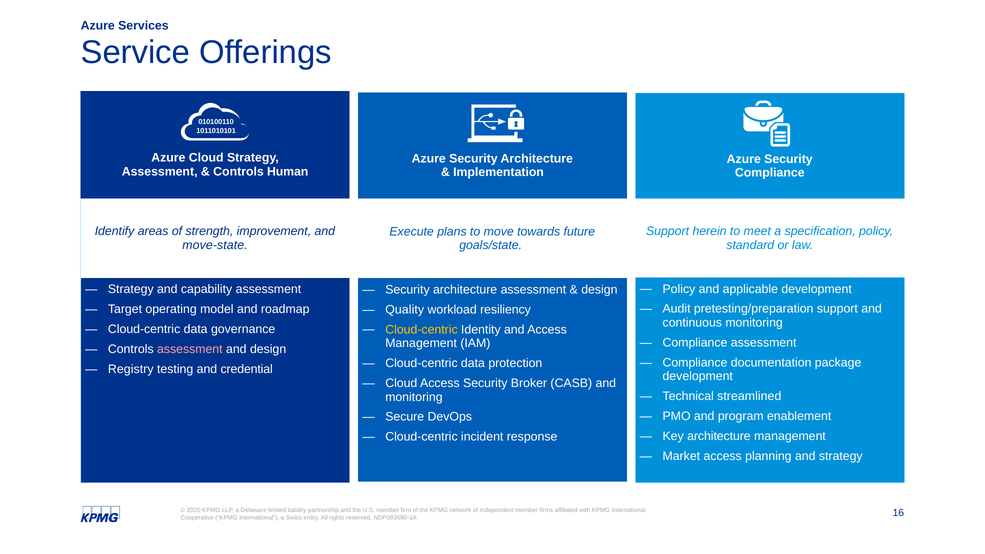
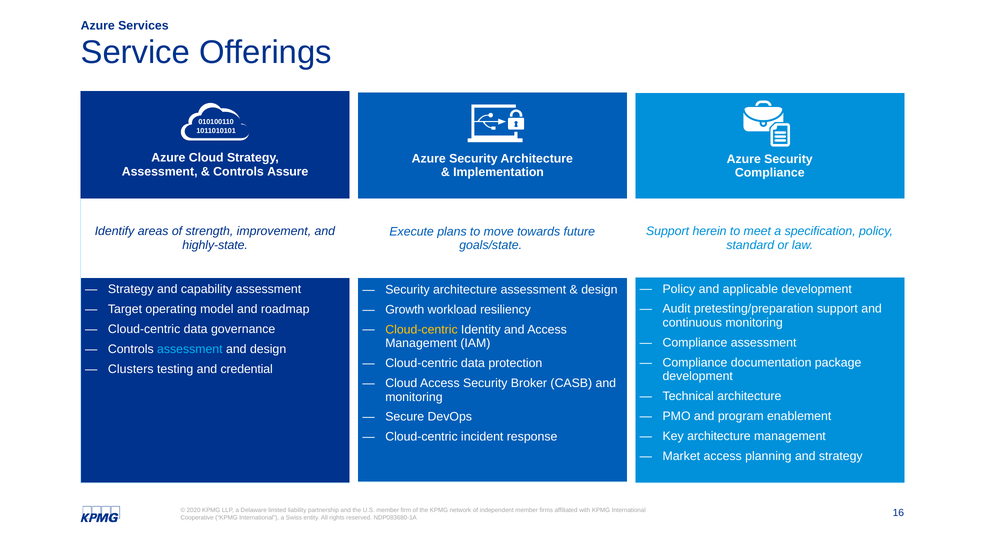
Human: Human -> Assure (288, 172)
move-state: move-state -> highly-state (215, 245)
Quality: Quality -> Growth (405, 310)
assessment colour: pink -> light blue (190, 349)
Registry: Registry -> Clusters (131, 369)
Technical streamlined: streamlined -> architecture (749, 396)
